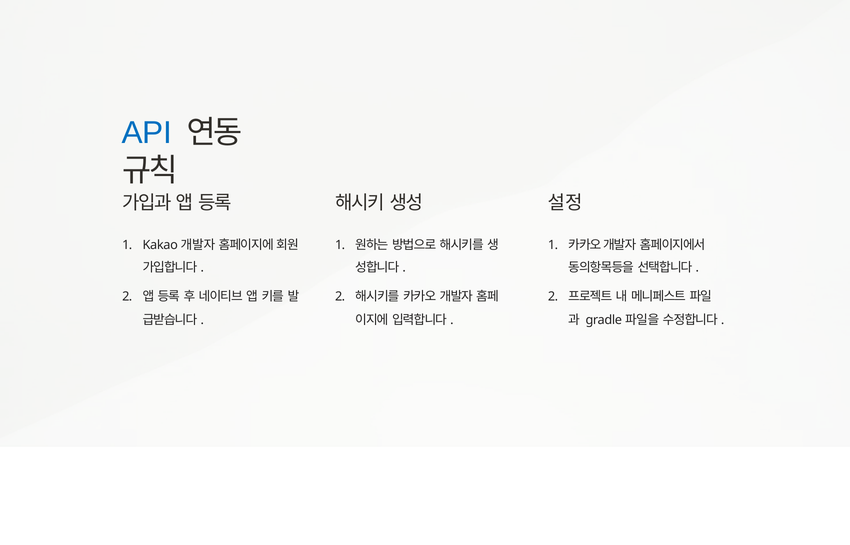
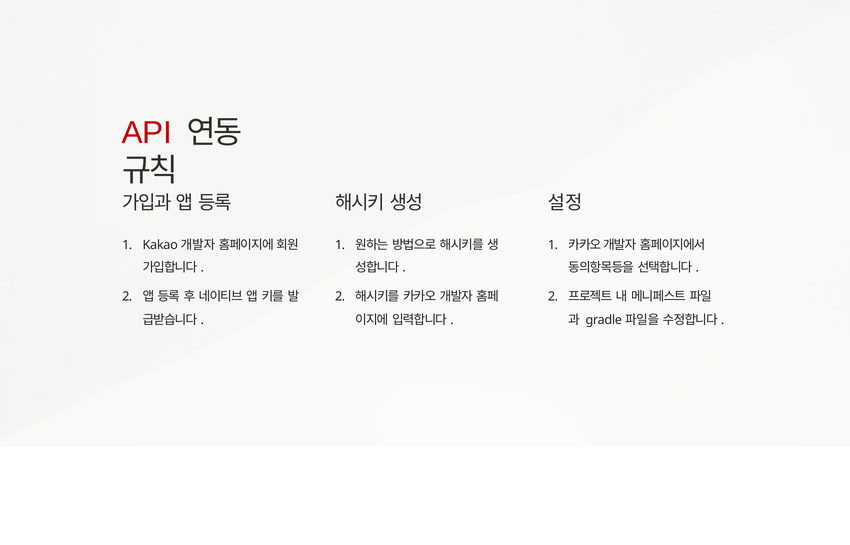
API colour: blue -> red (147, 133)
